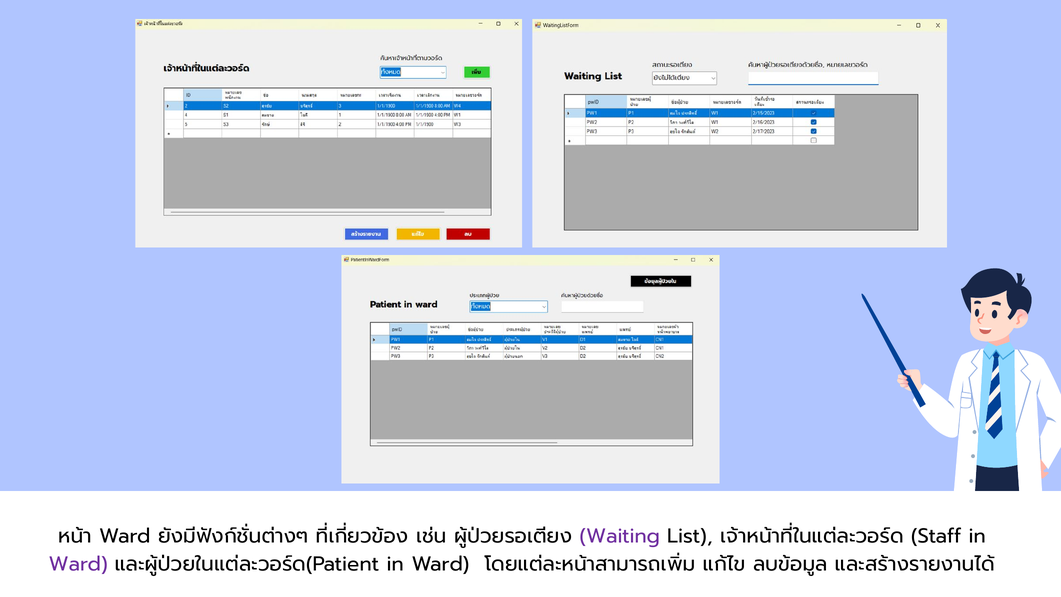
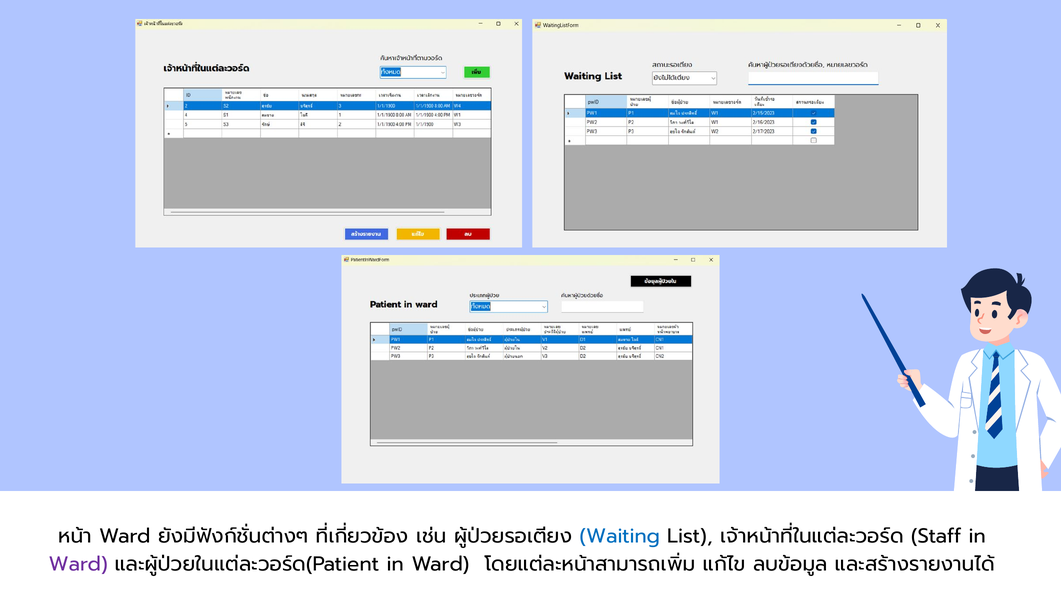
Waiting colour: purple -> blue (620, 536)
